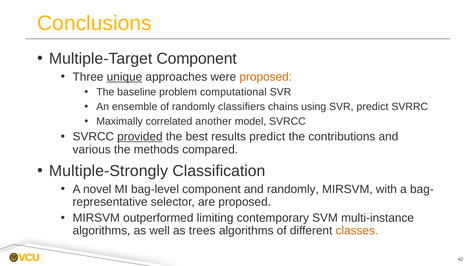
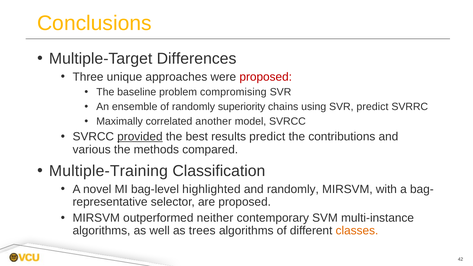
Multiple-Target Component: Component -> Differences (197, 59)
unique underline: present -> none (124, 77)
proposed colour: orange -> red (266, 77)
computational: computational -> compromising (233, 92)
classifiers: classifiers -> superiority (242, 107)
Multiple-Strongly: Multiple-Strongly -> Multiple-Training (108, 171)
bag-level component: component -> highlighted (211, 189)
limiting: limiting -> neither (215, 218)
